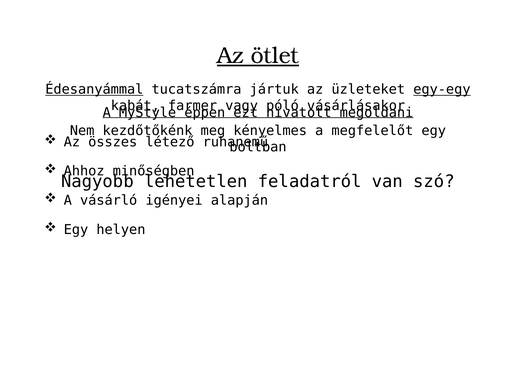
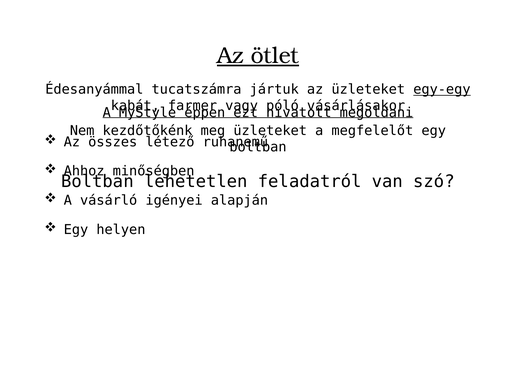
Édesanyámmal underline: present -> none (94, 89)
meg kényelmes: kényelmes -> üzleteket (270, 131)
Nagyobb: Nagyobb -> Boltban (97, 182)
